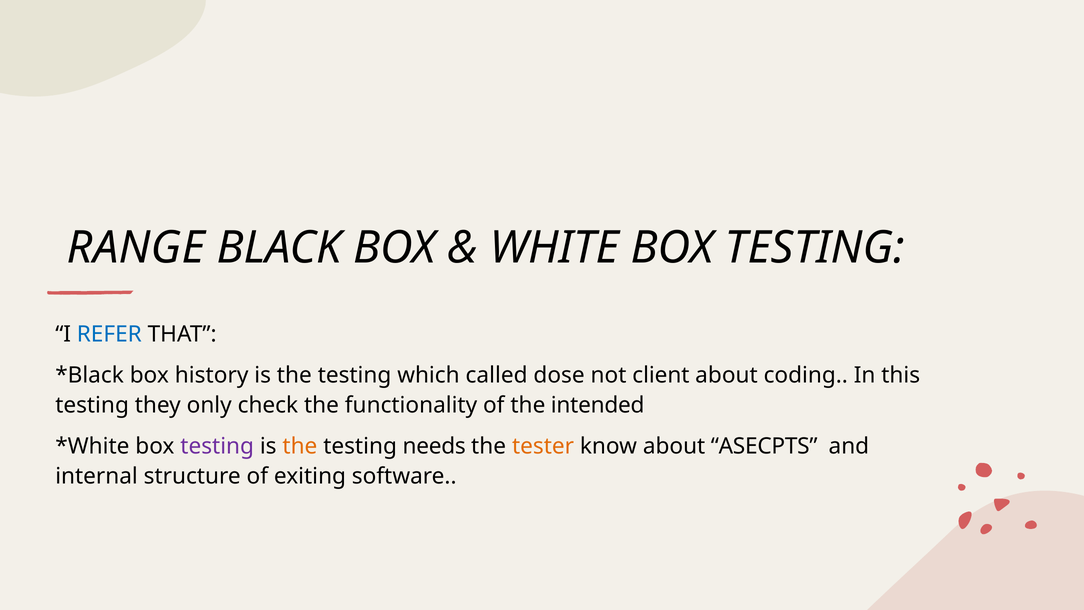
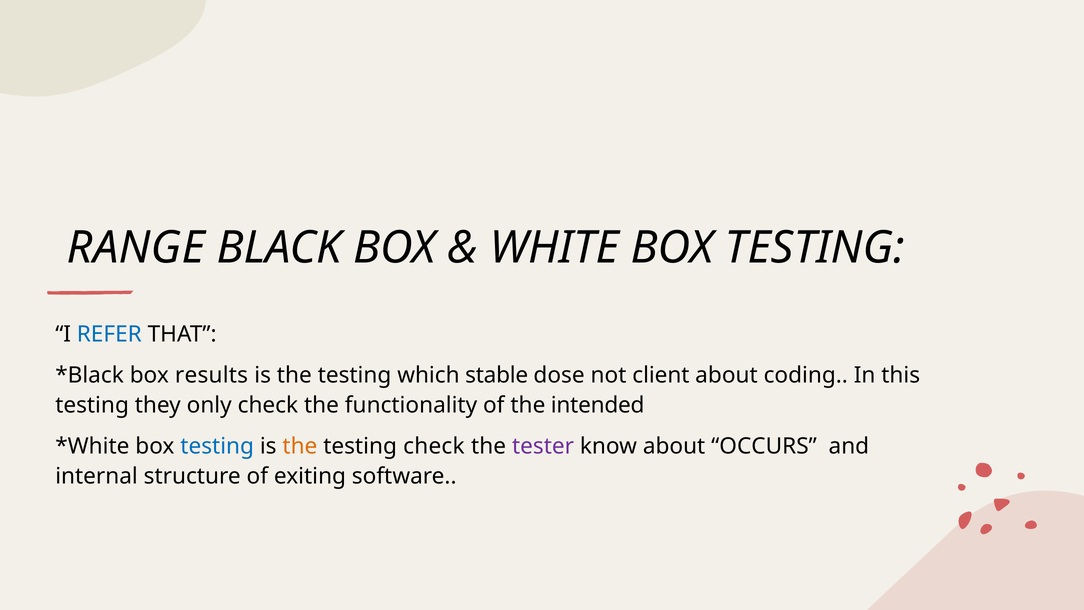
history: history -> results (212, 375)
called: called -> stable (497, 375)
testing colour: purple -> blue (217, 446)
testing needs: needs -> check (434, 446)
tester colour: orange -> purple (543, 446)
ASECPTS: ASECPTS -> OCCURS (764, 446)
